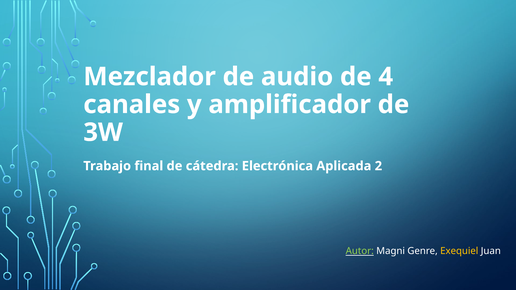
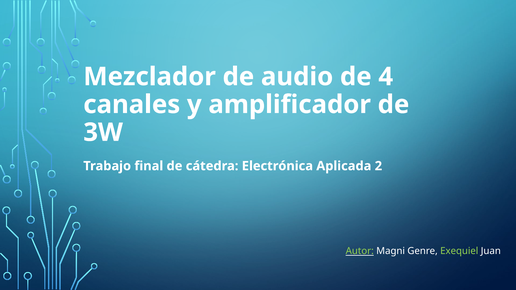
Exequiel colour: yellow -> light green (459, 251)
